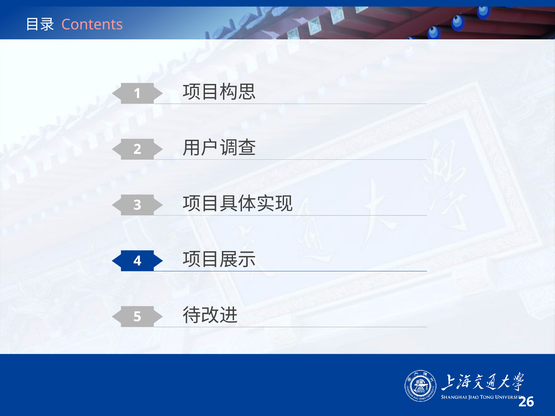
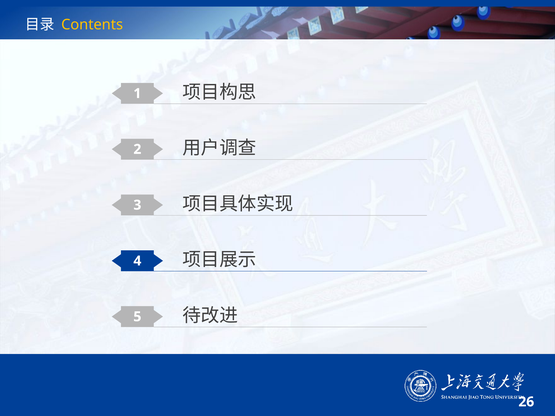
Contents colour: pink -> yellow (92, 25)
